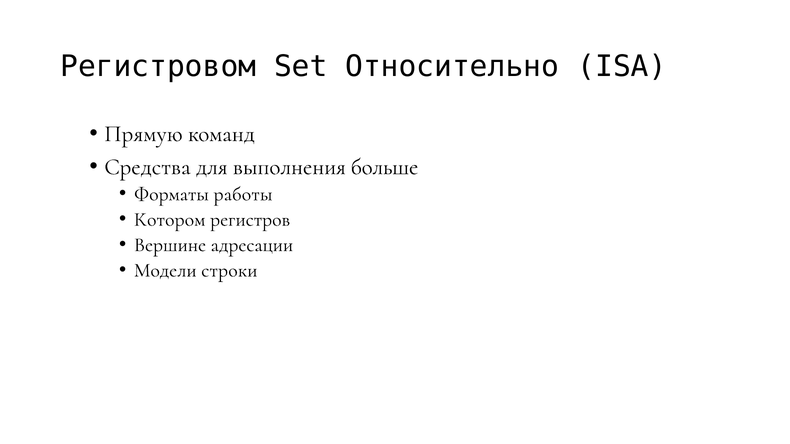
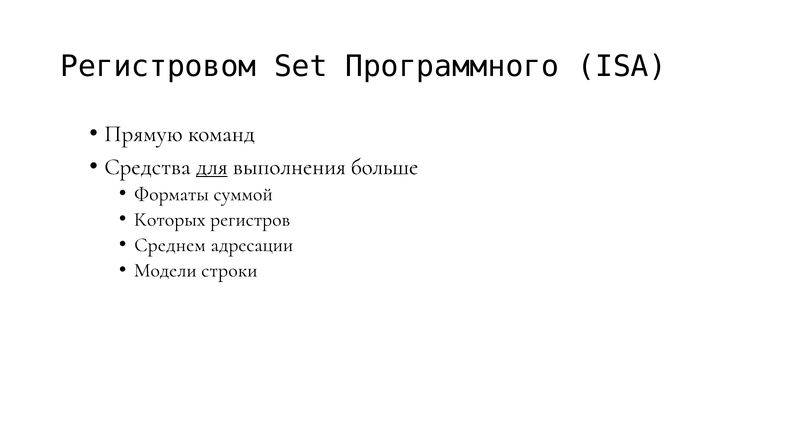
Относительно: Относительно -> Программного (452, 66)
для underline: none -> present (212, 167)
работы: работы -> суммой (243, 194)
Котором: Котором -> Которых (170, 219)
Вершине: Вершине -> Среднем (170, 245)
